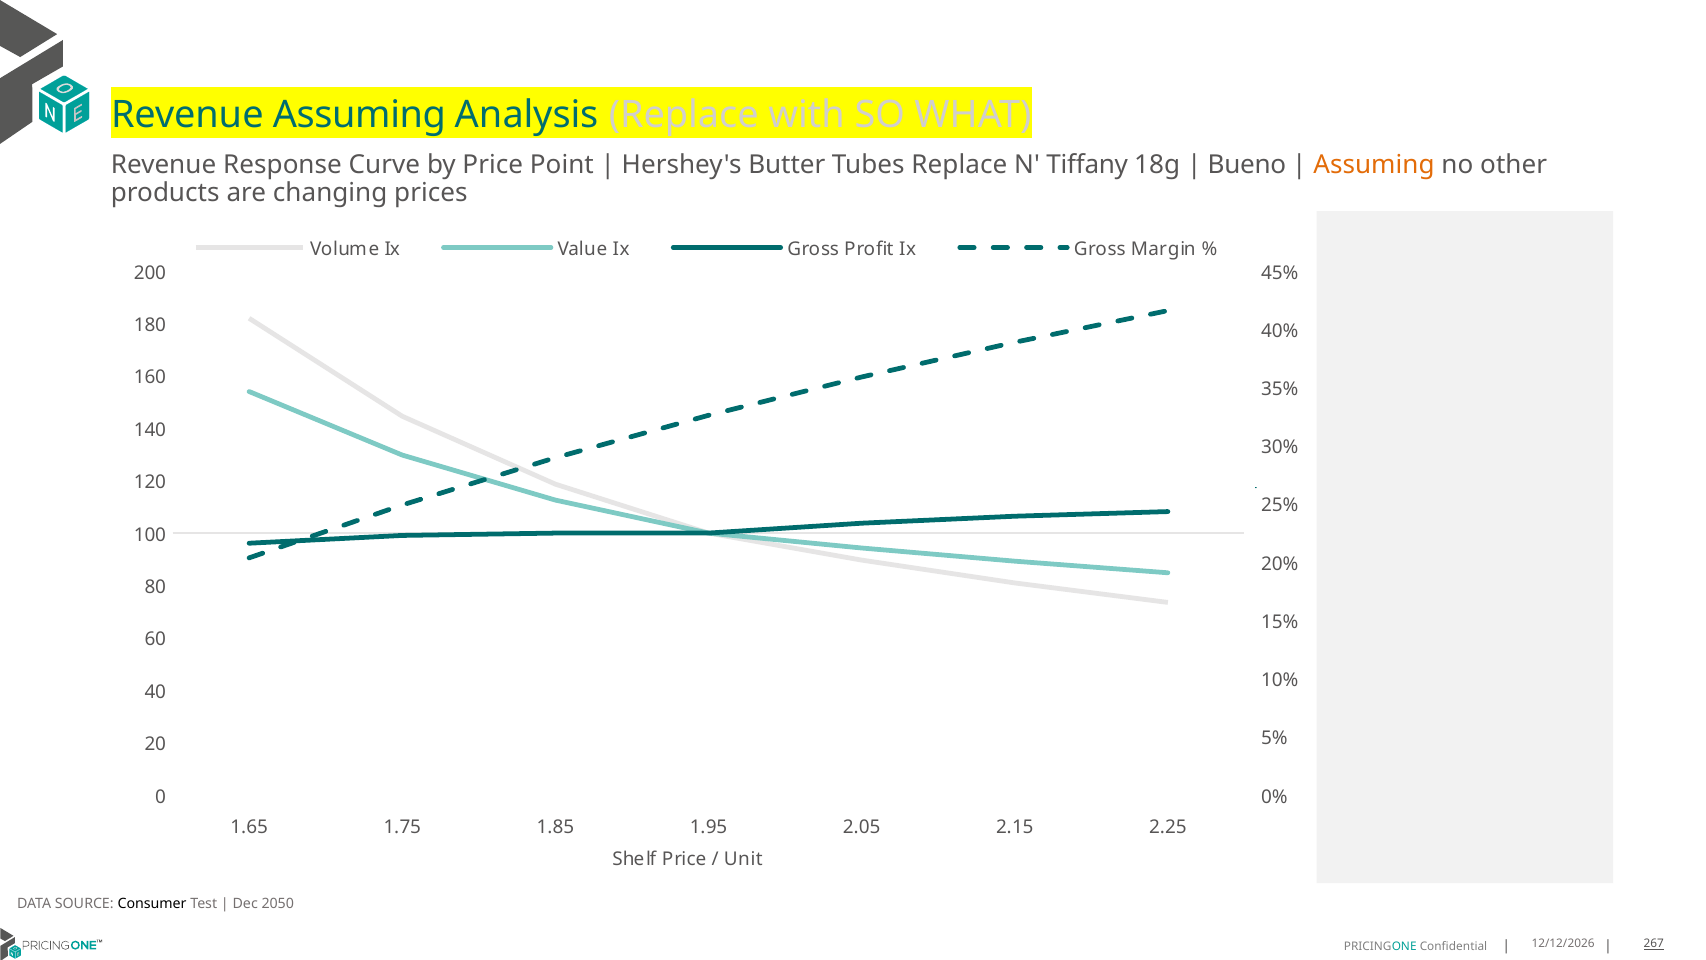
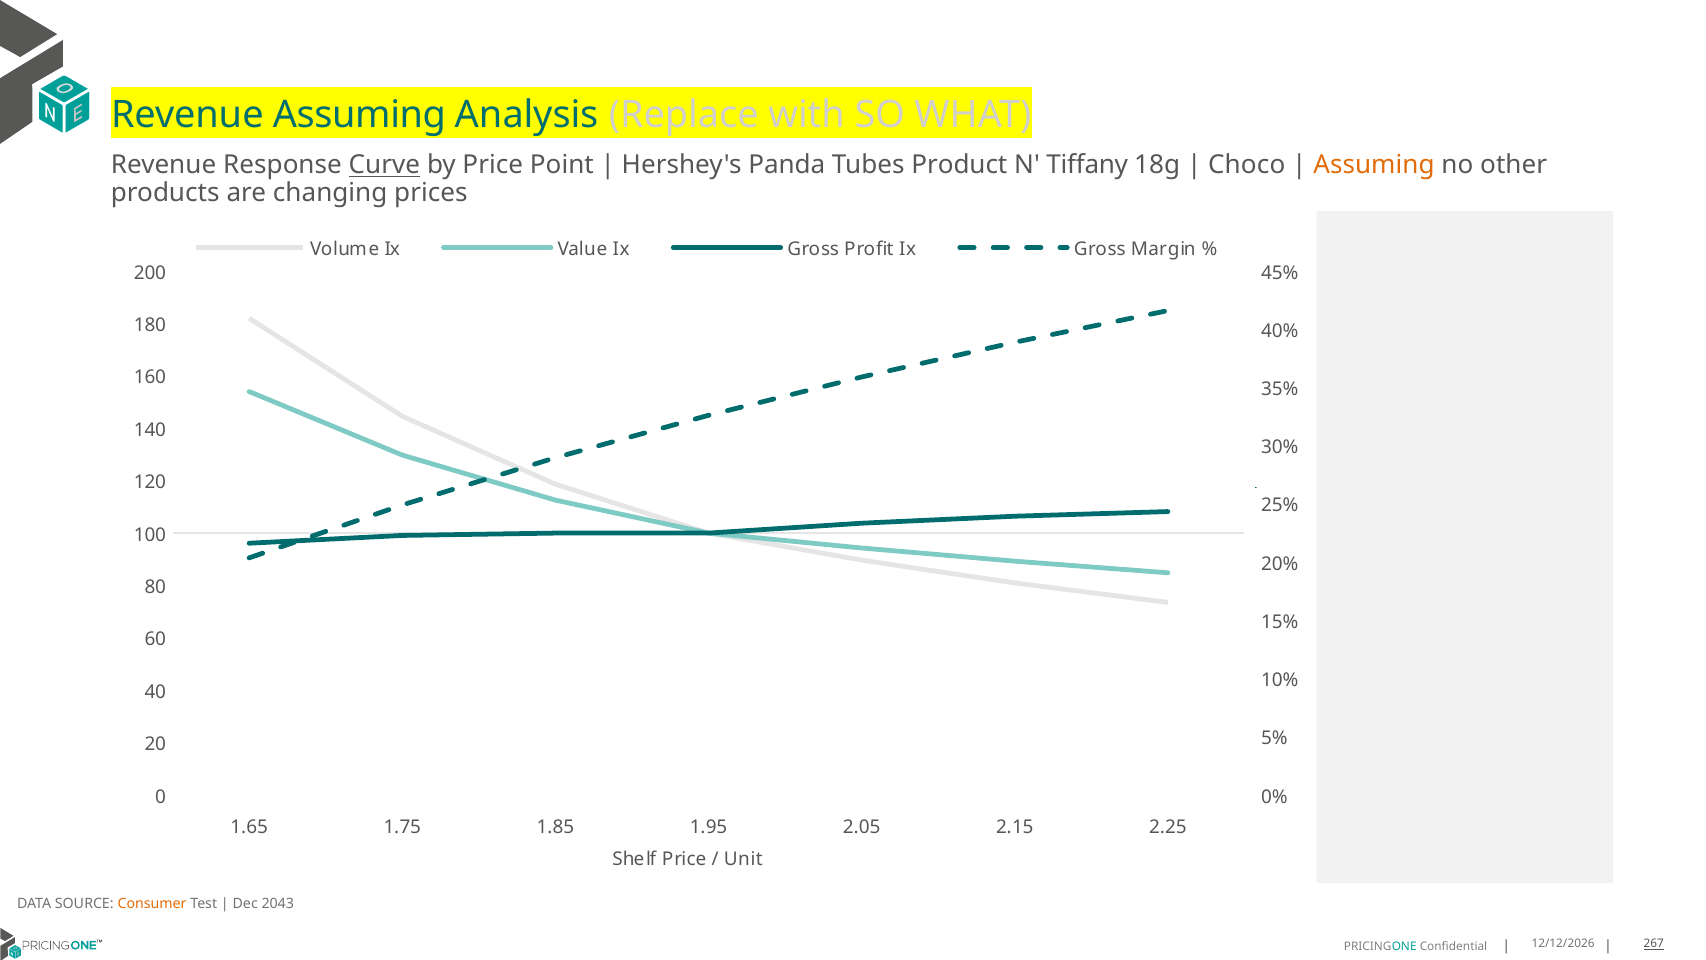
Curve underline: none -> present (384, 165)
Butter: Butter -> Panda (787, 165)
Tubes Replace: Replace -> Product (959, 165)
Bueno: Bueno -> Choco (1247, 165)
Consumer colour: black -> orange (152, 904)
2050: 2050 -> 2043 (278, 904)
